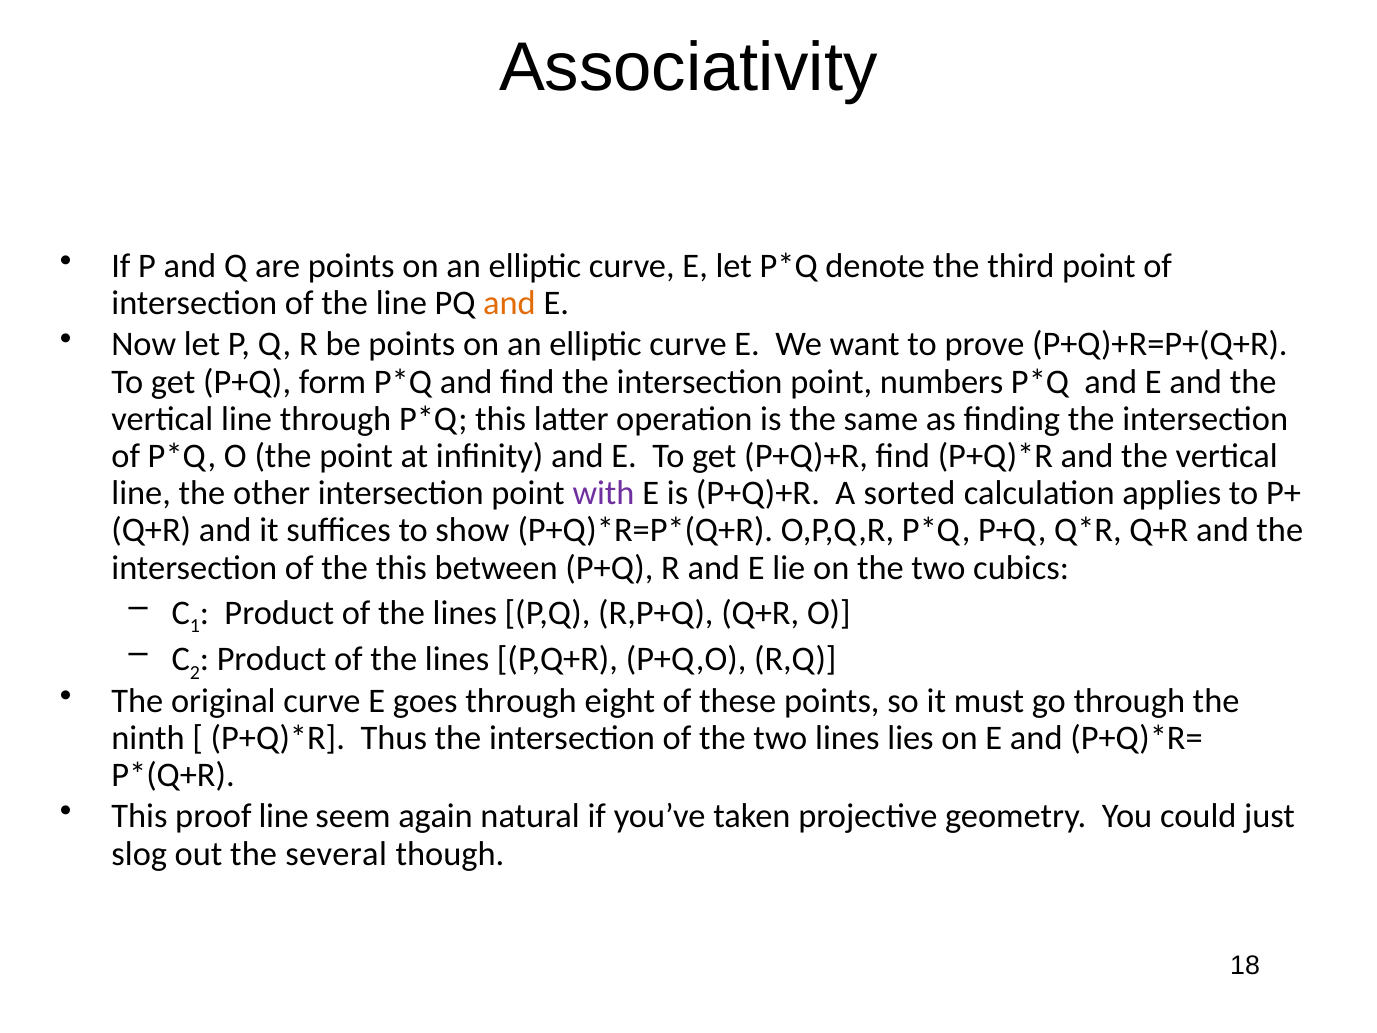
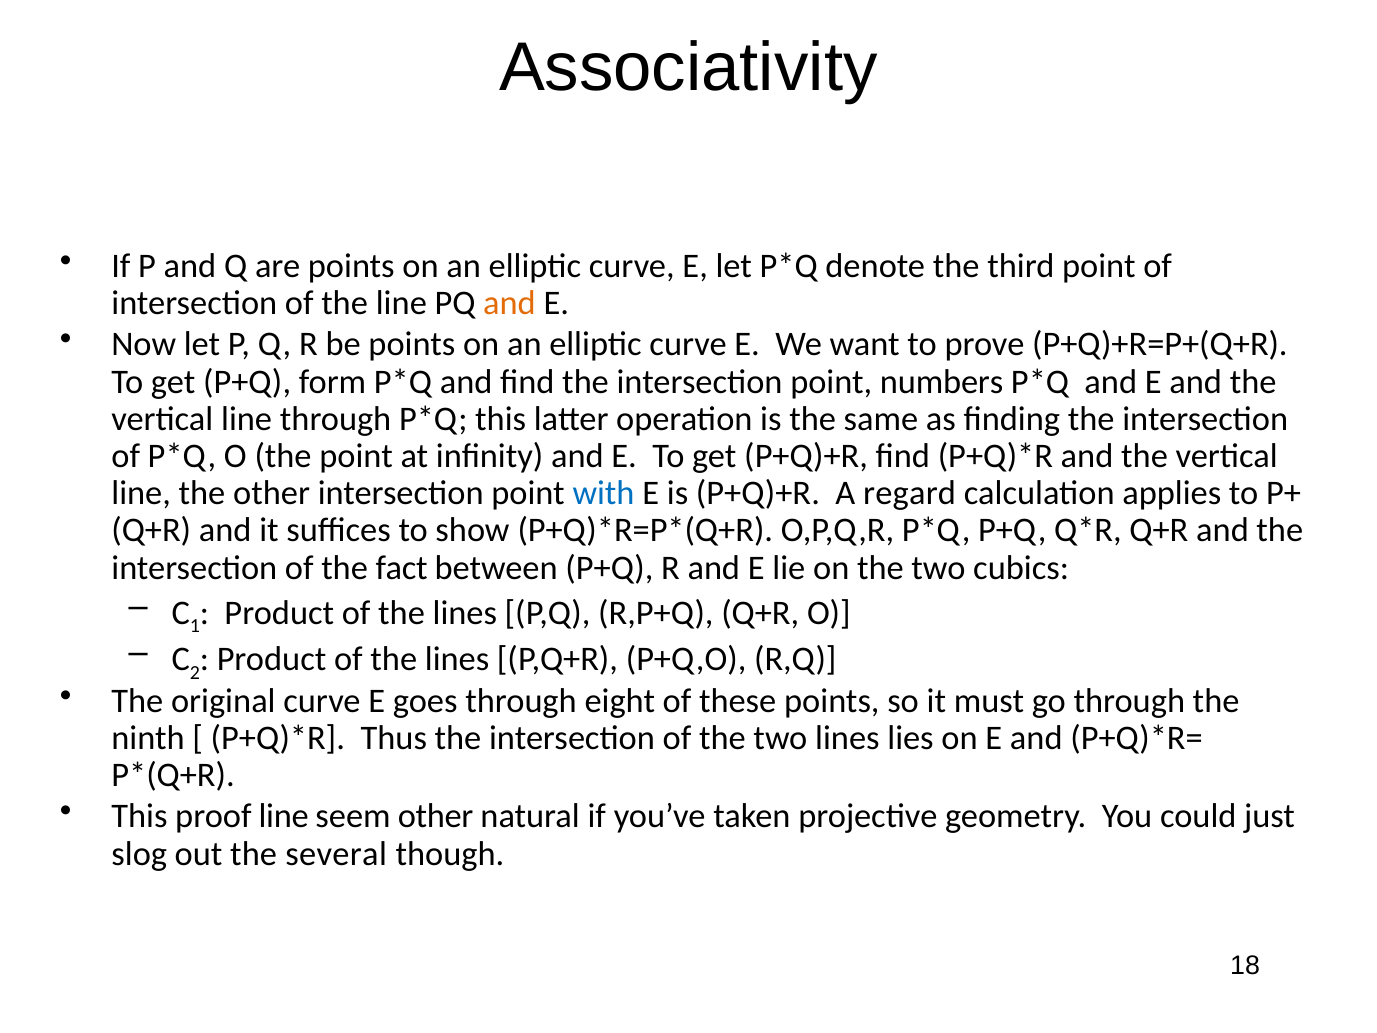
with colour: purple -> blue (604, 493)
sorted: sorted -> regard (910, 493)
the this: this -> fact (402, 568)
seem again: again -> other (436, 816)
